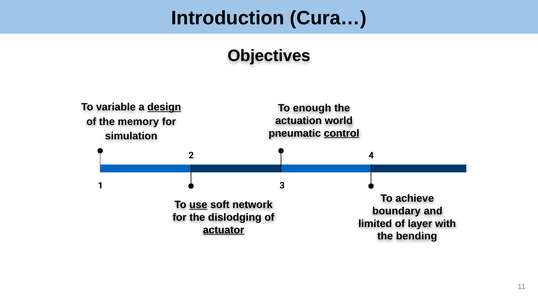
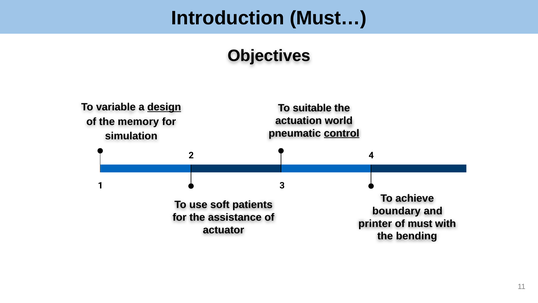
Cura…: Cura… -> Must… (328, 18)
enough: enough -> suitable (312, 108)
use underline: present -> none (198, 205)
network: network -> patients (252, 205)
dislodging: dislodging -> assistance (235, 217)
limited: limited -> printer (375, 223)
layer: layer -> must (420, 223)
actuator underline: present -> none (224, 230)
